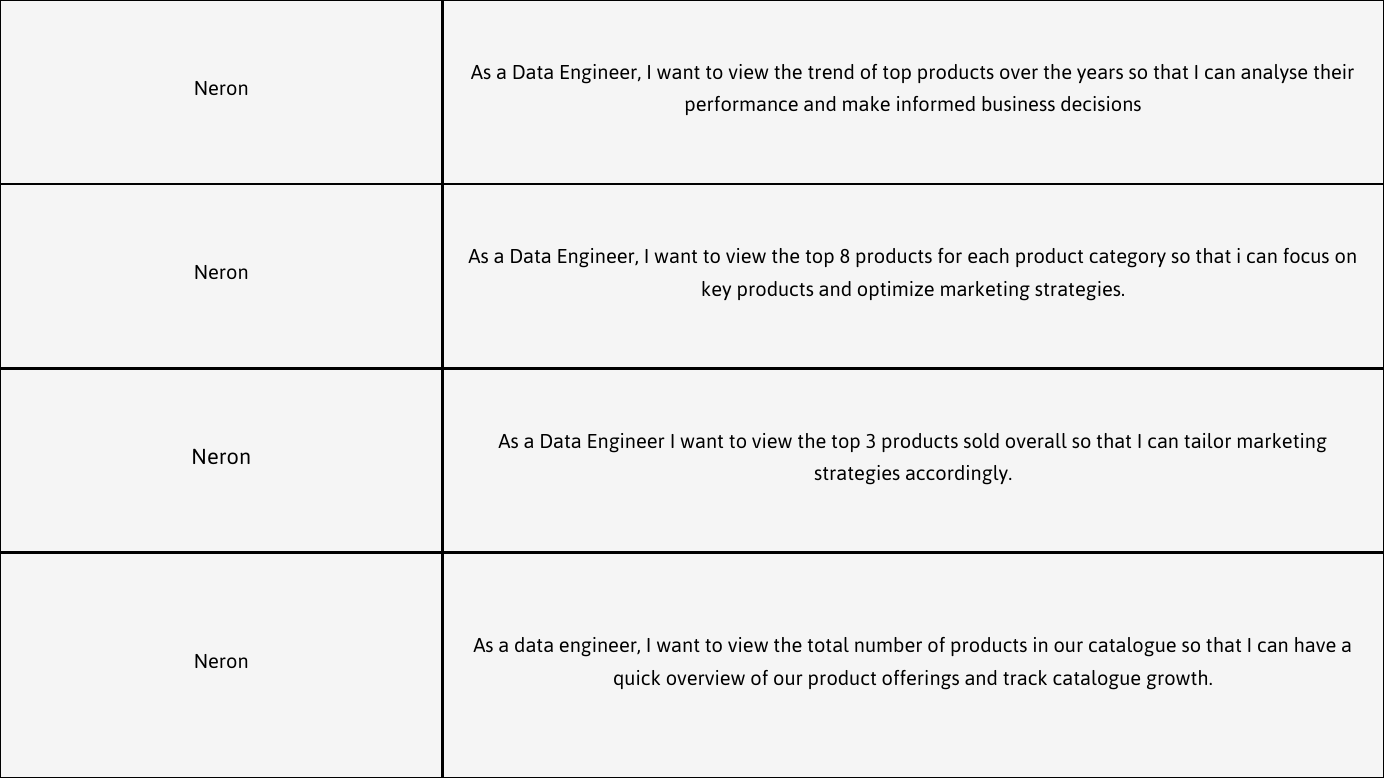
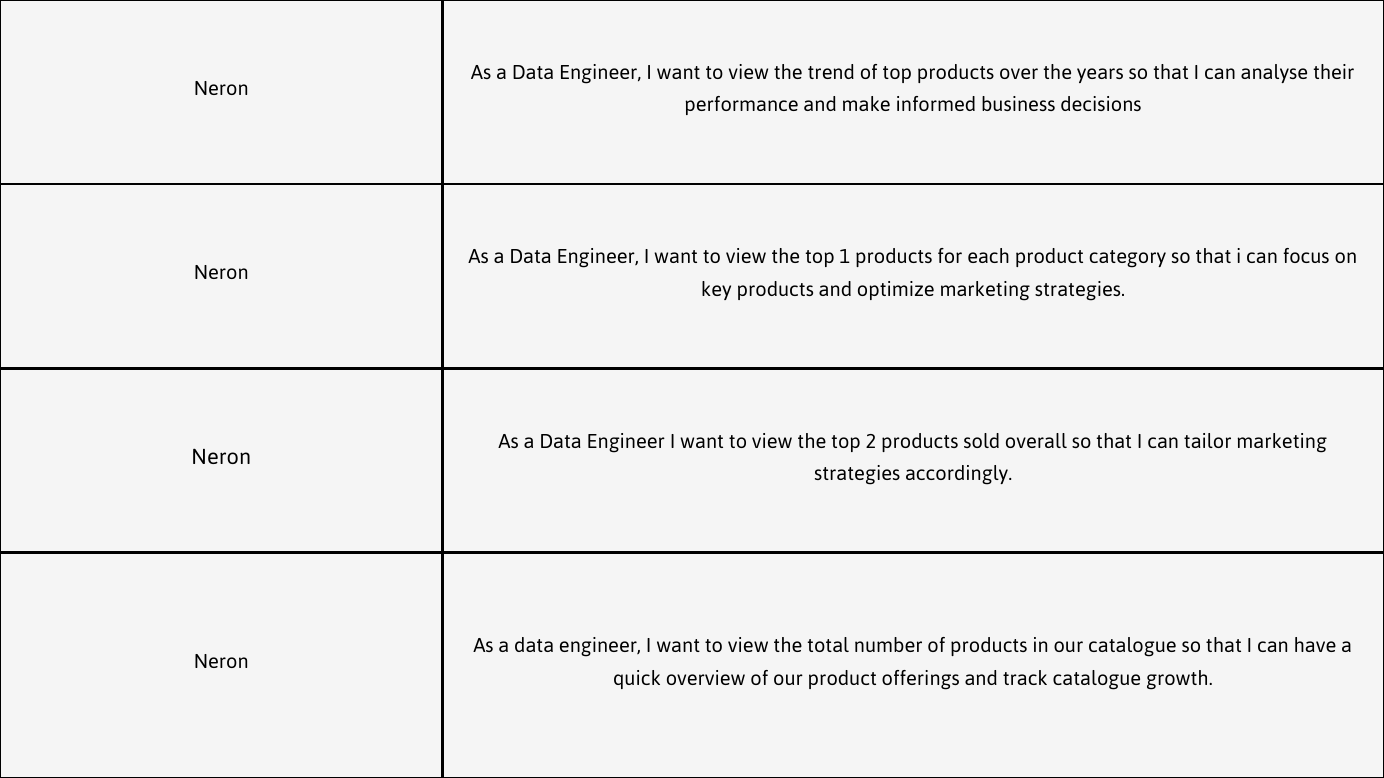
8: 8 -> 1 (845, 256)
3: 3 -> 2 (871, 441)
